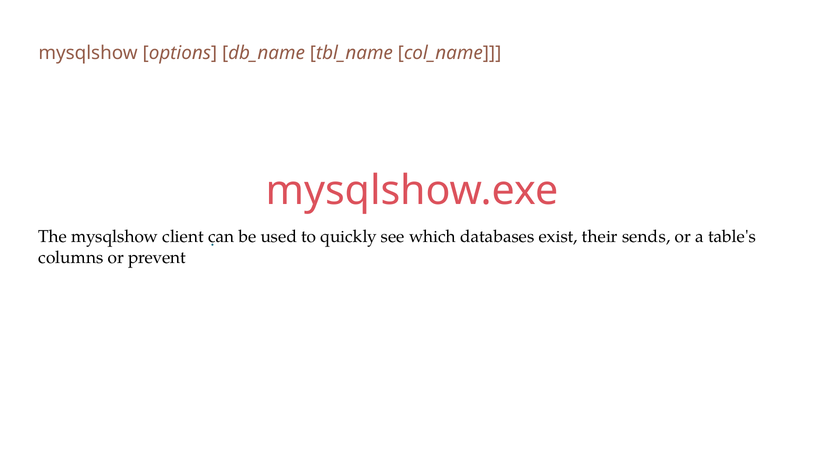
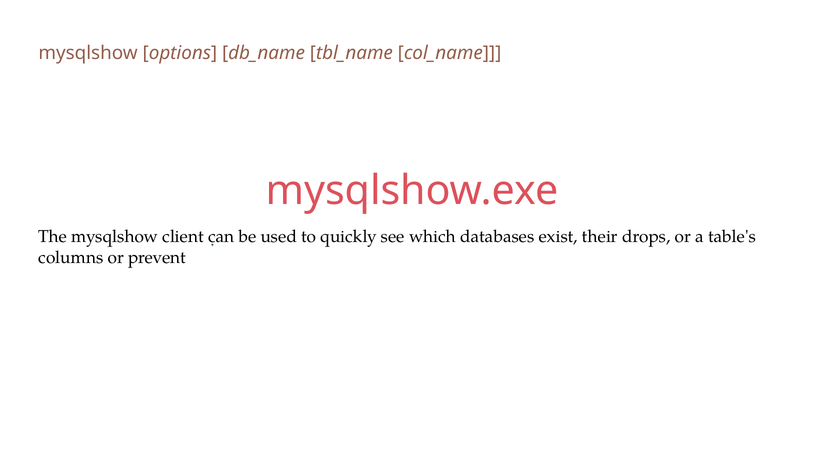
sends: sends -> drops (646, 237)
